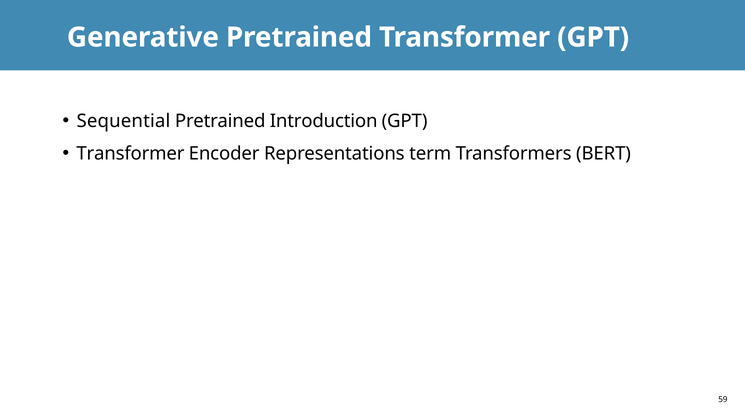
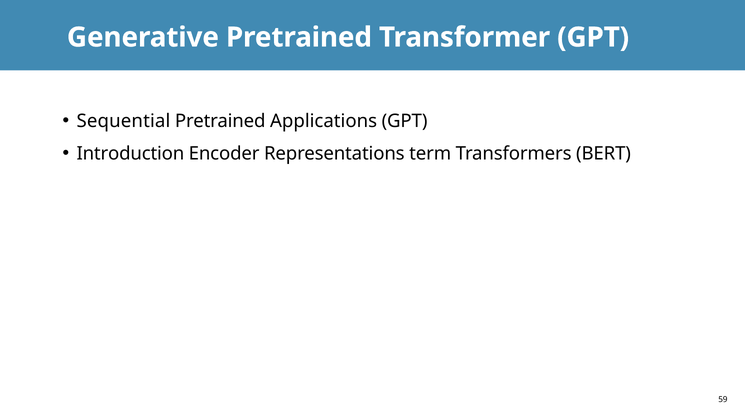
Introduction: Introduction -> Applications (324, 121)
Transformer: Transformer -> Introduction (130, 153)
